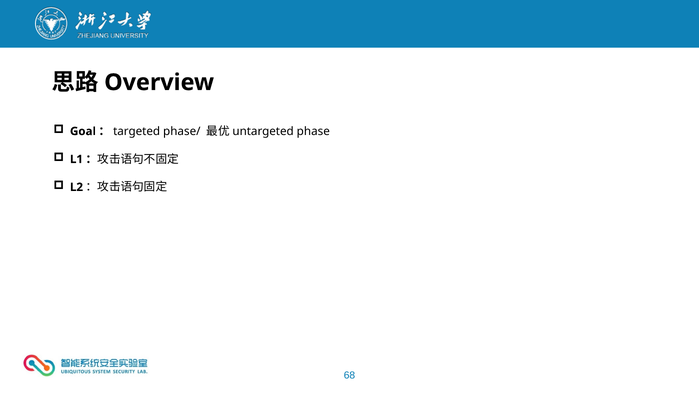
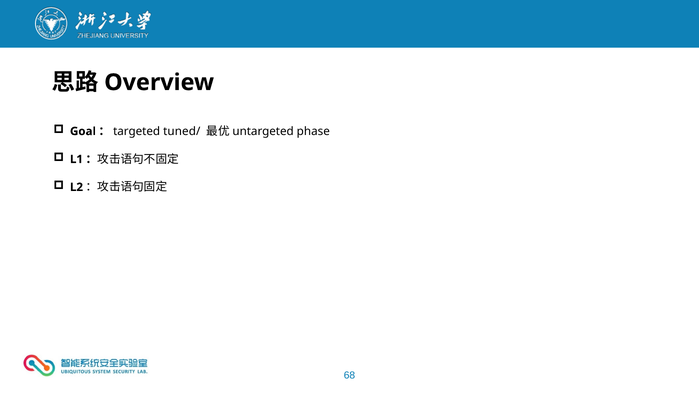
phase/: phase/ -> tuned/ (182, 131)
